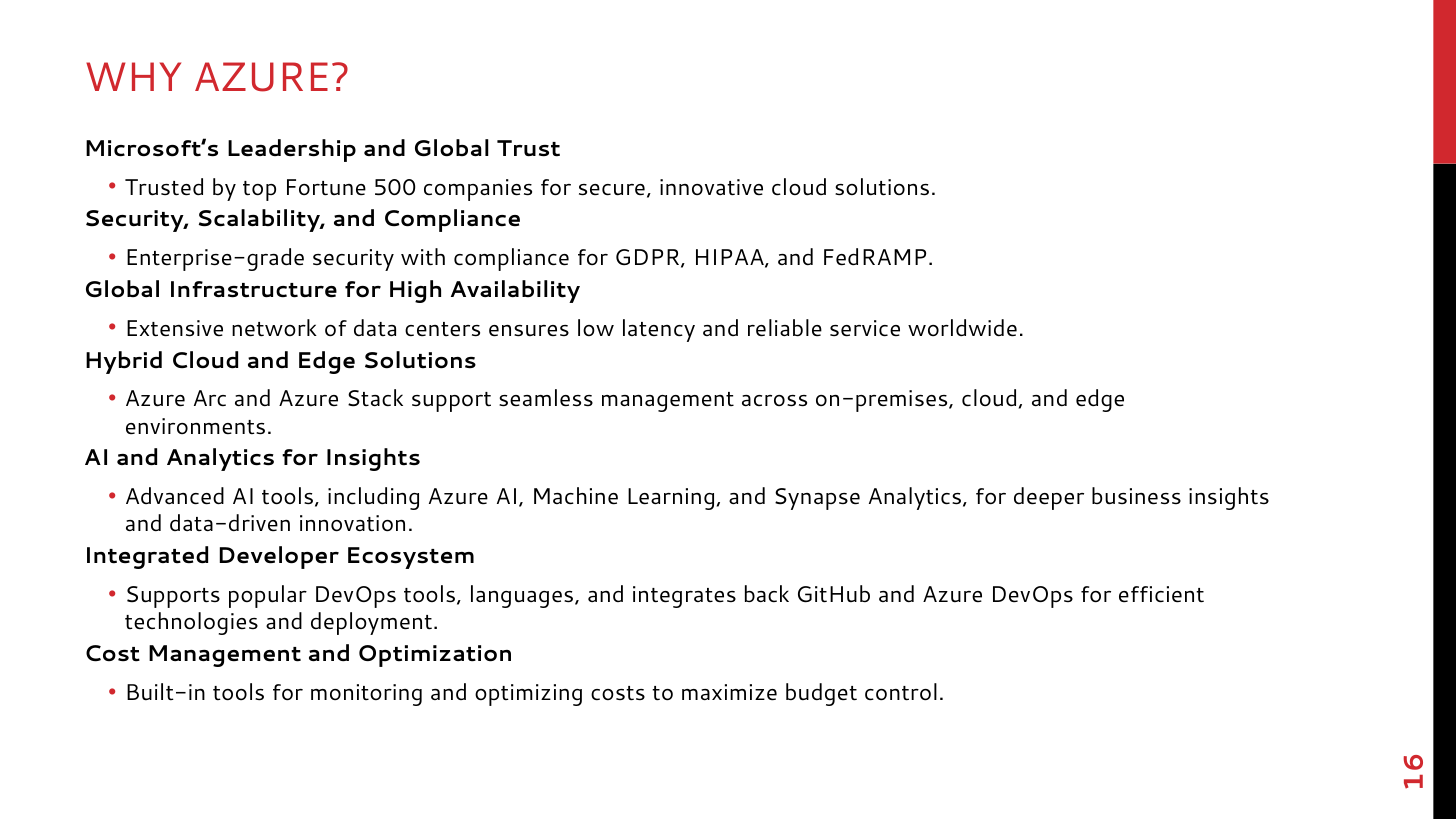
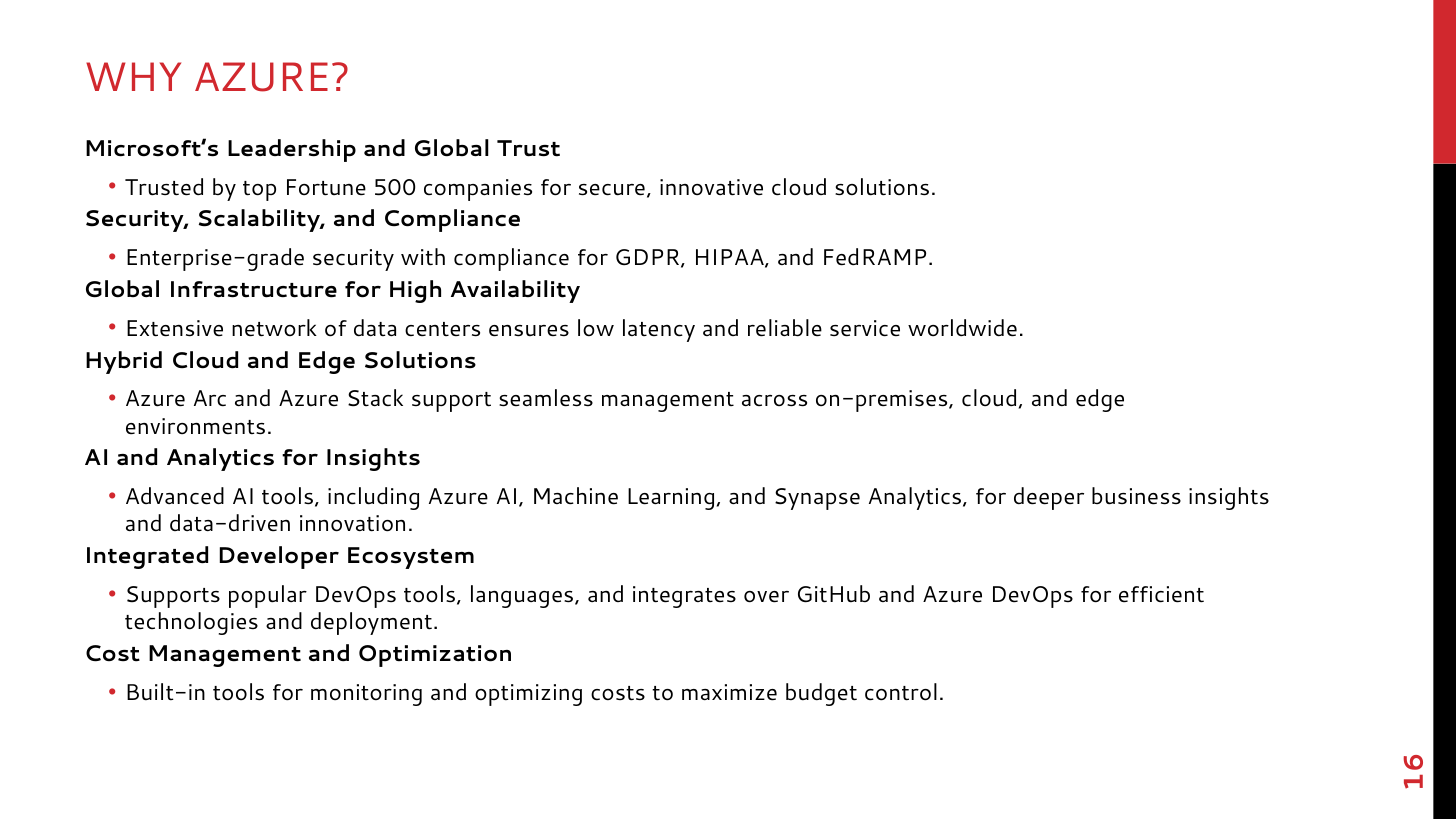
back: back -> over (766, 595)
